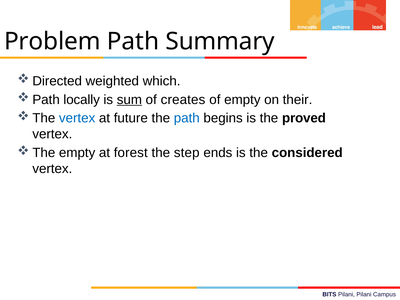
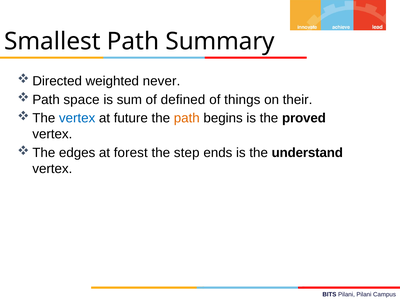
Problem: Problem -> Smallest (52, 42)
which: which -> never (162, 81)
locally: locally -> space (82, 100)
sum underline: present -> none (129, 100)
creates: creates -> defined (183, 100)
of empty: empty -> things (242, 100)
path colour: blue -> orange (187, 118)
empty: empty -> edges (77, 153)
considered: considered -> understand (307, 153)
